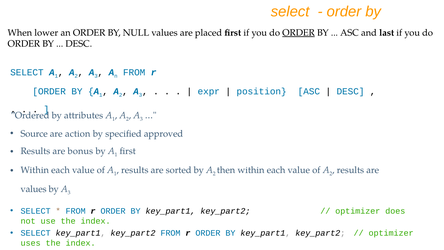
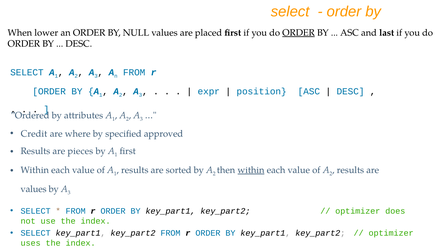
Source: Source -> Credit (34, 134)
action: action -> where (78, 134)
bonus: bonus -> pieces (80, 151)
within underline: none -> present (251, 170)
